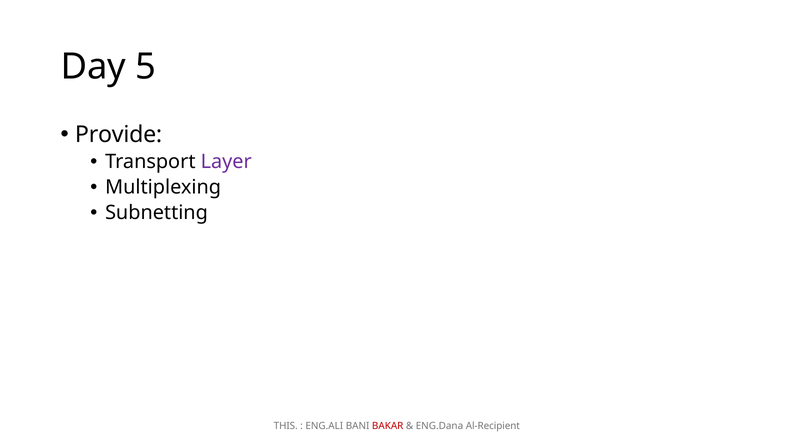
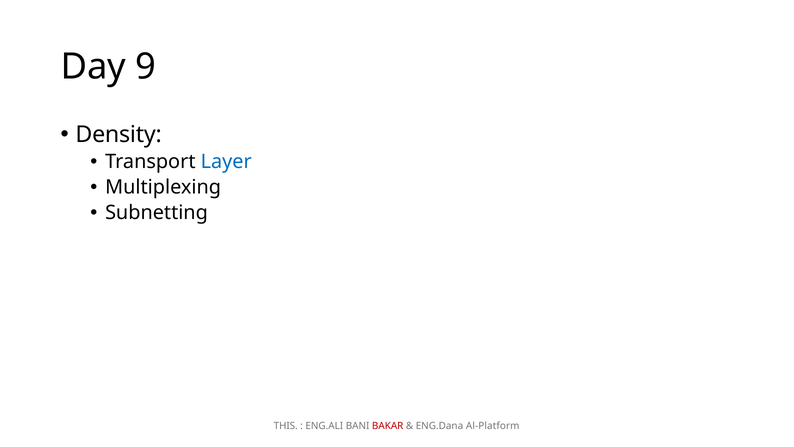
5: 5 -> 9 (146, 67)
Provide: Provide -> Density (119, 134)
Layer colour: purple -> blue (226, 162)
Al-Recipient: Al-Recipient -> Al-Platform (493, 426)
